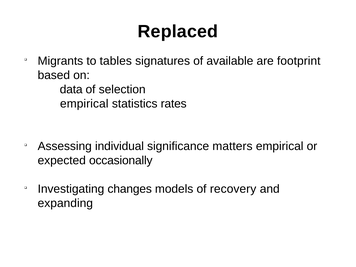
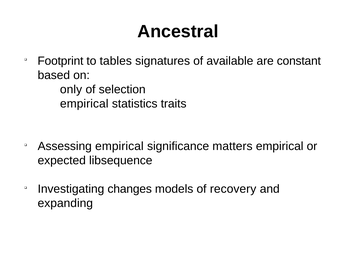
Replaced: Replaced -> Ancestral (178, 31)
Migrants: Migrants -> Footprint (60, 61)
footprint: footprint -> constant (299, 61)
data: data -> only (71, 89)
rates: rates -> traits (174, 104)
Assessing individual: individual -> empirical (119, 146)
occasionally: occasionally -> libsequence (121, 161)
